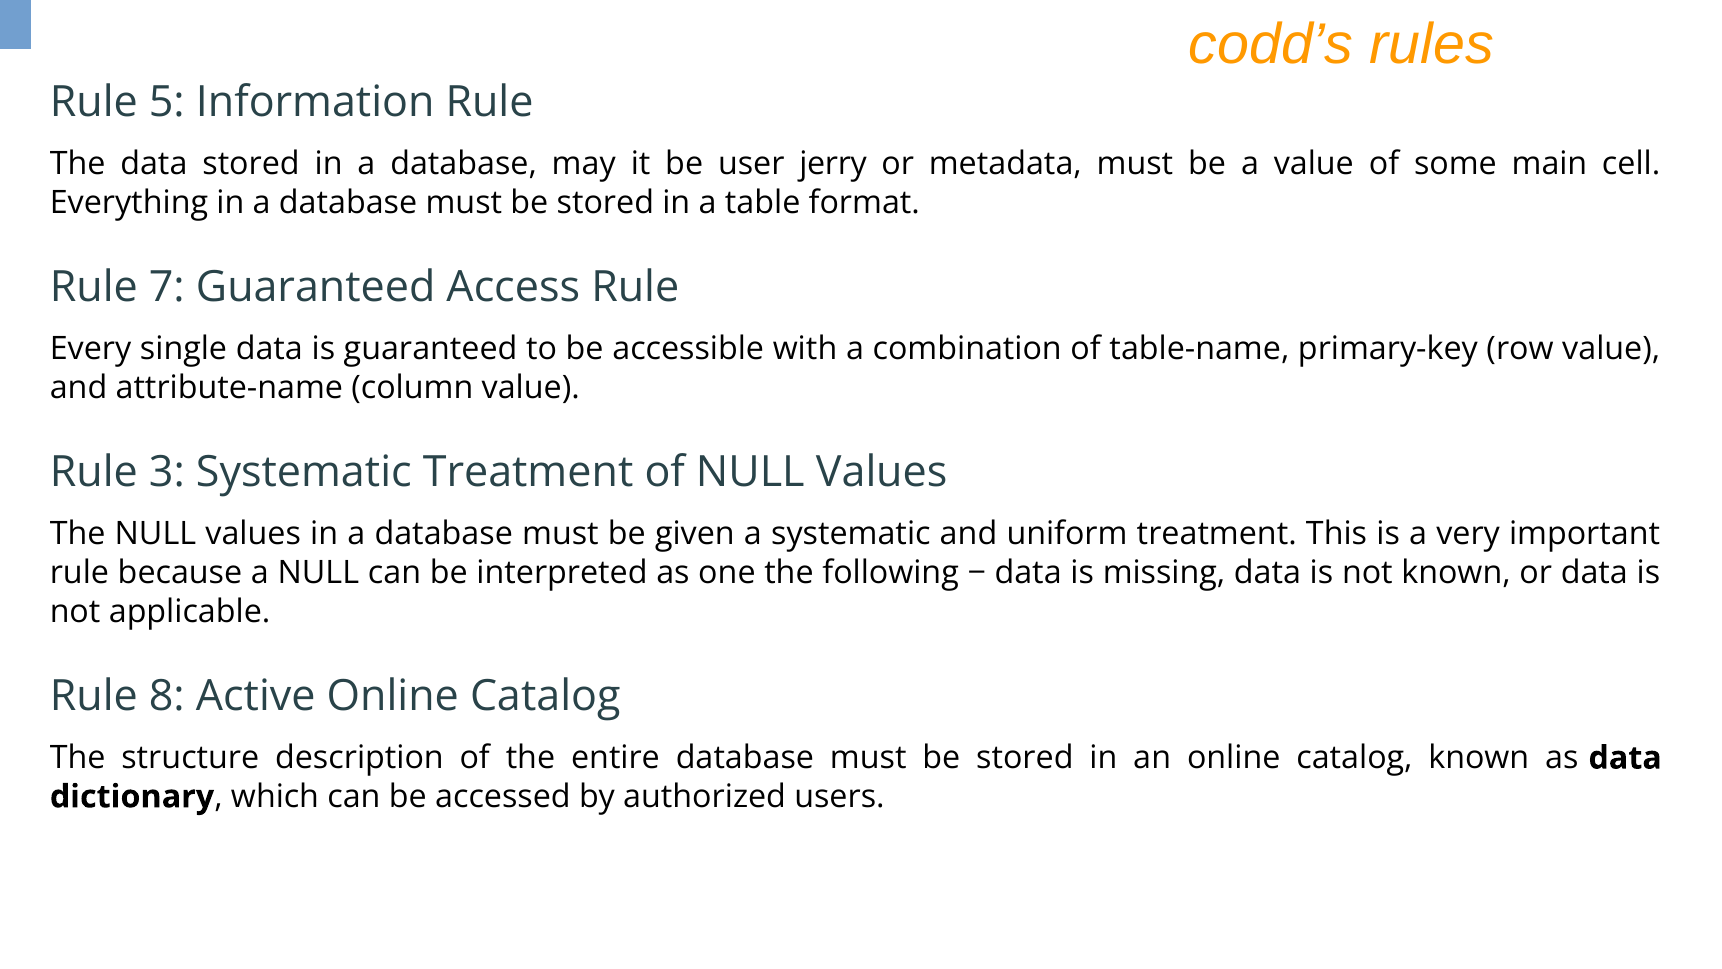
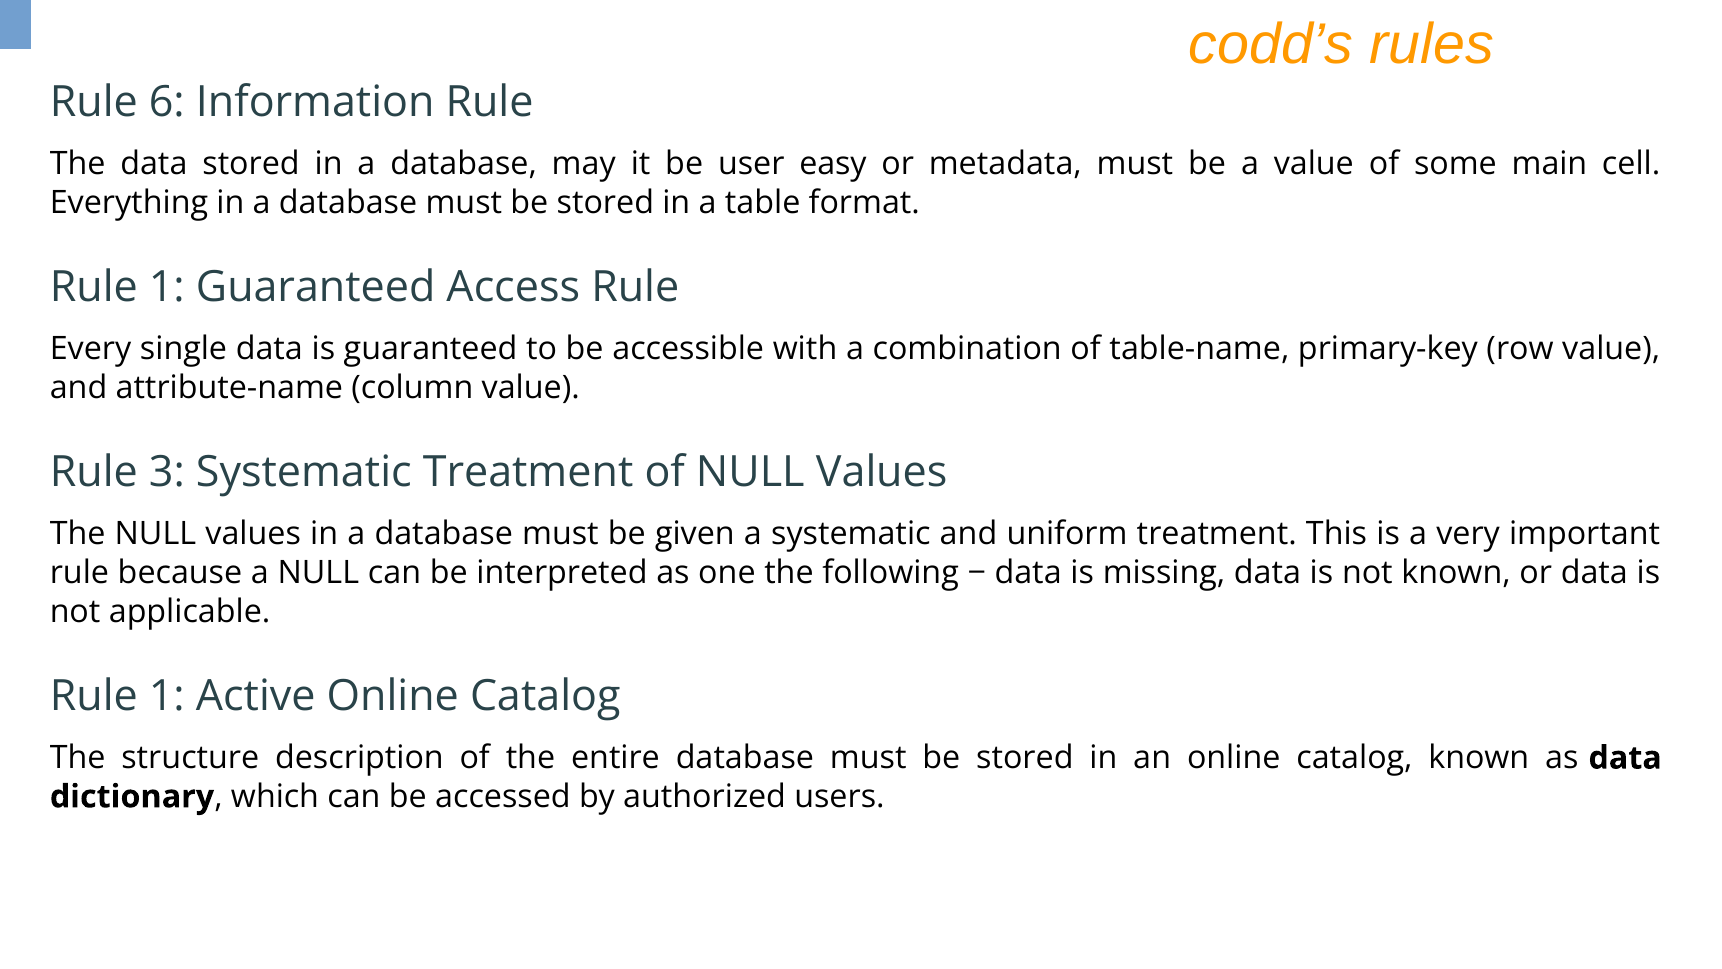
5: 5 -> 6 (167, 102)
jerry: jerry -> easy (833, 164)
7: 7 -> 1 (167, 287)
8: 8 -> 1 (167, 696)
